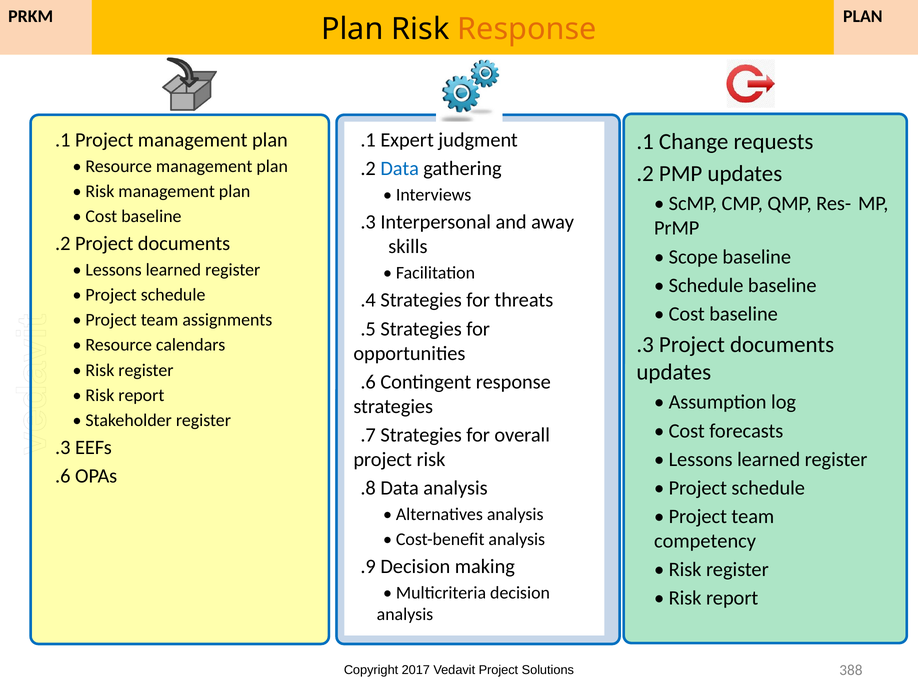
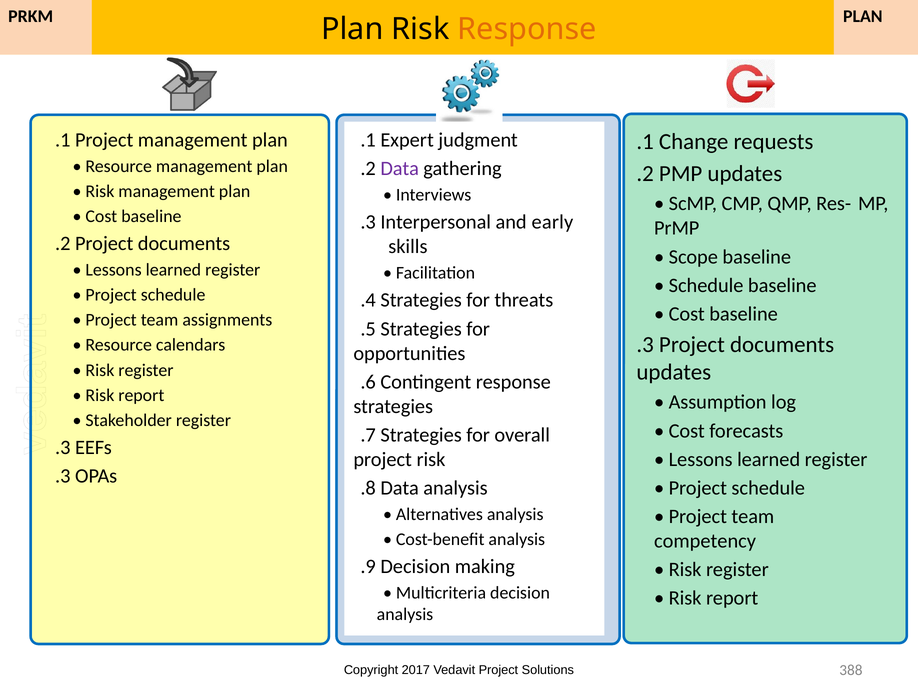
Data colour: blue -> purple (400, 168)
away: away -> early (552, 222)
.6: .6 -> .3 (63, 476)
